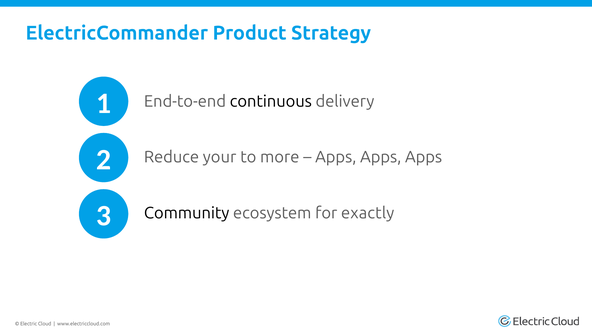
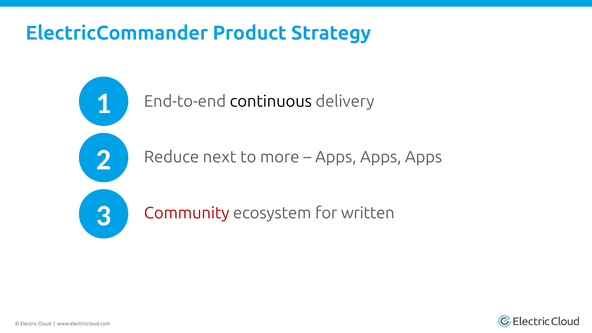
your: your -> next (220, 157)
Community colour: black -> red (187, 213)
exactly: exactly -> written (368, 213)
